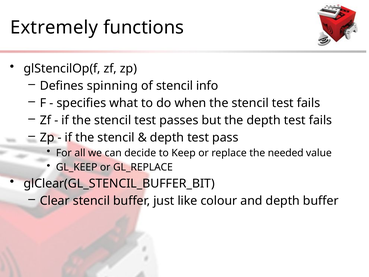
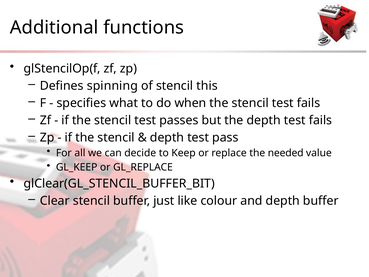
Extremely: Extremely -> Additional (54, 27)
info: info -> this (207, 86)
